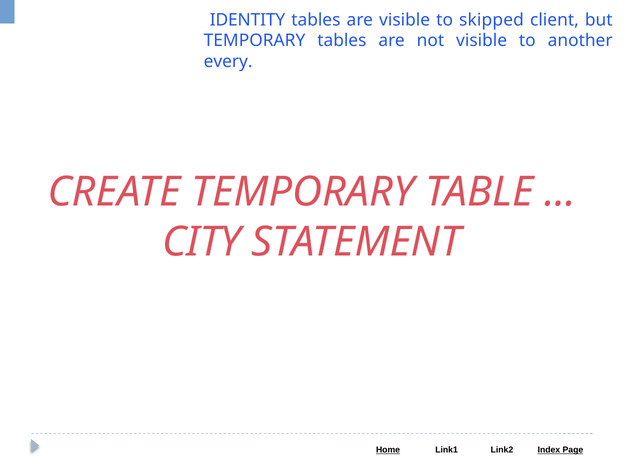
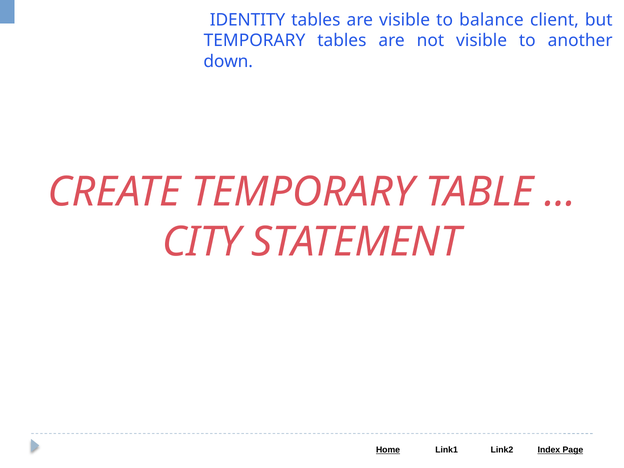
skipped: skipped -> balance (491, 20)
every: every -> down (228, 62)
